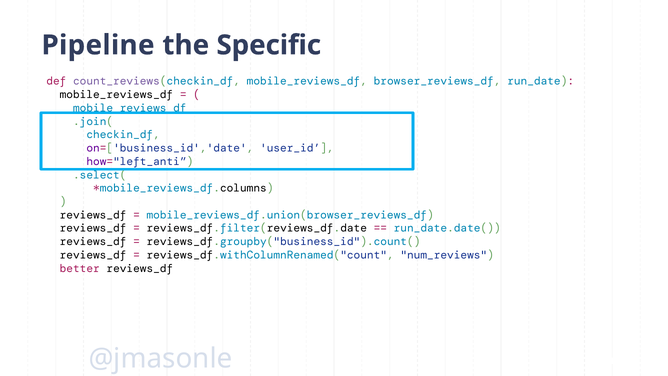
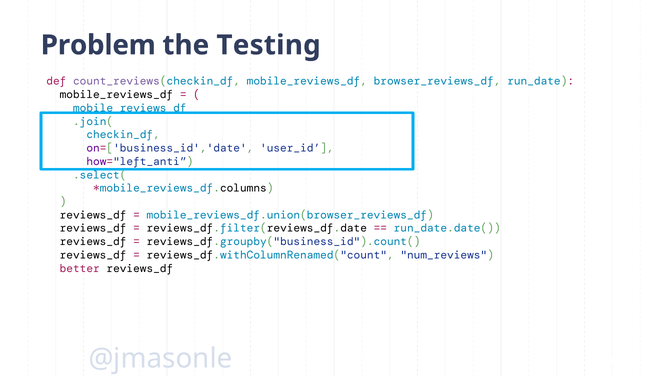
Pipeline: Pipeline -> Problem (98, 45)
Specific: Specific -> Testing (269, 45)
